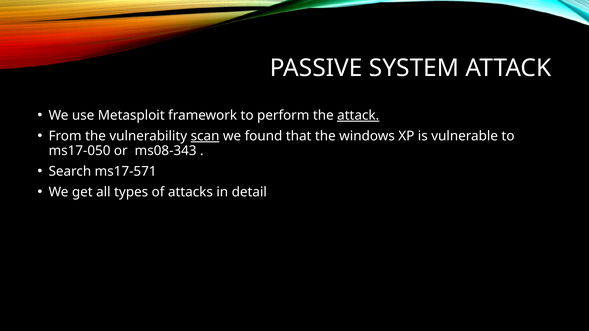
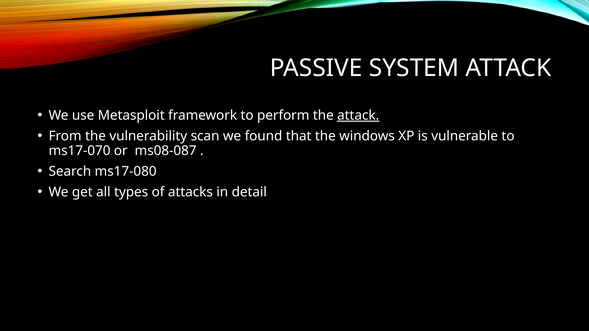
scan underline: present -> none (205, 136)
ms17-050: ms17-050 -> ms17-070 (80, 151)
ms08-343: ms08-343 -> ms08-087 (166, 151)
ms17-571: ms17-571 -> ms17-080 (126, 171)
